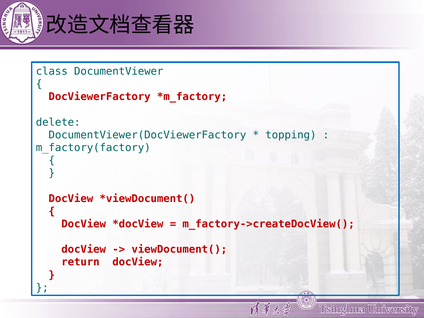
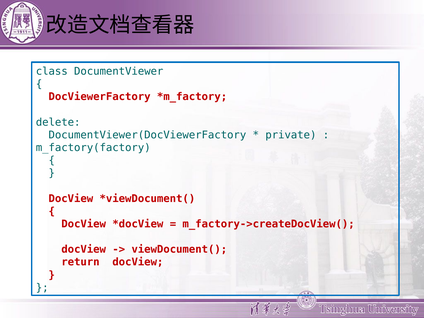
topping: topping -> private (291, 135)
